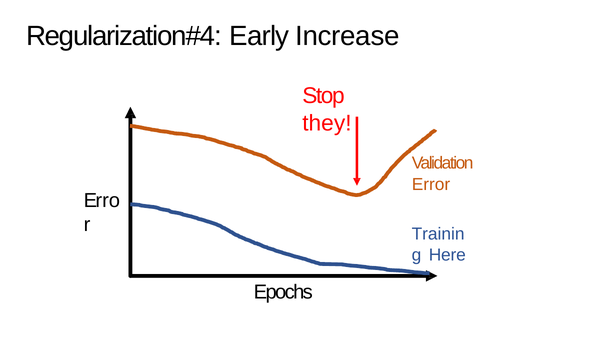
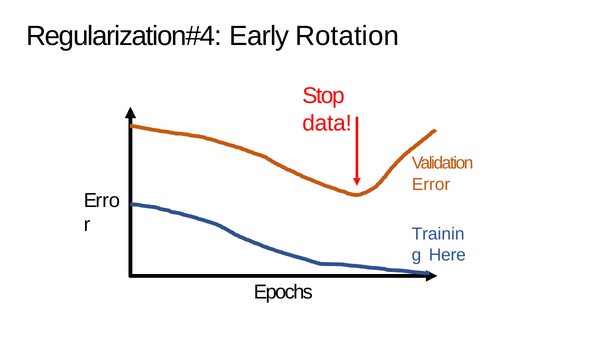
Increase: Increase -> Rotation (347, 36)
they: they -> data (327, 123)
